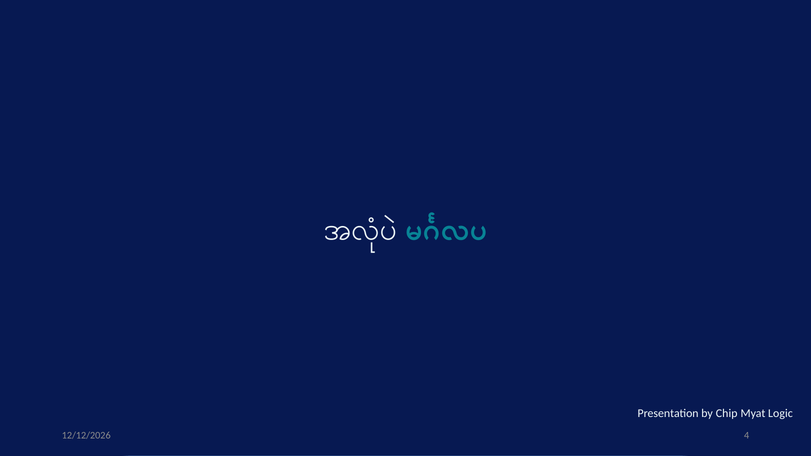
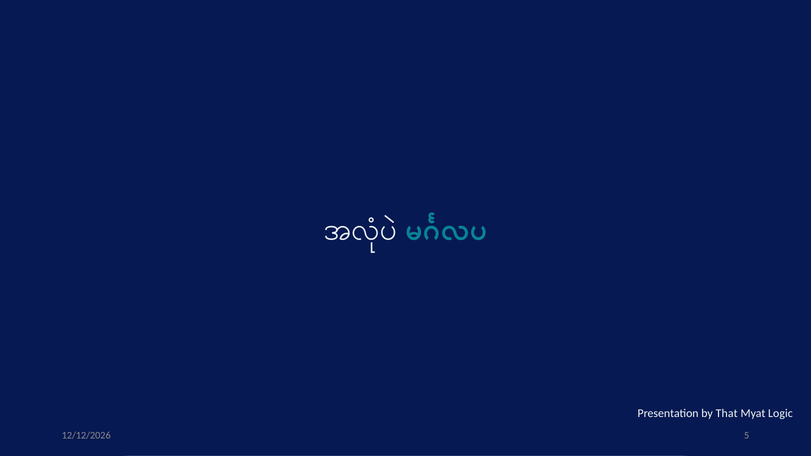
Chip: Chip -> That (727, 413)
4: 4 -> 5 (747, 436)
